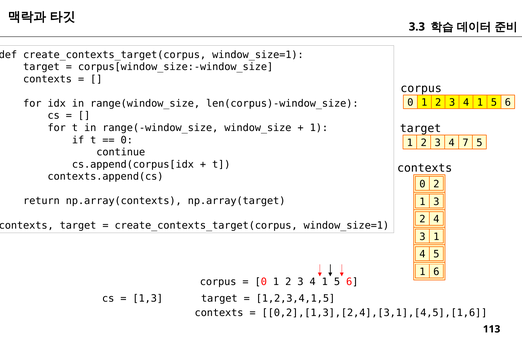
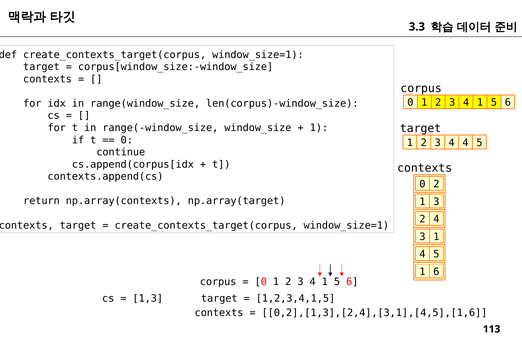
4 7: 7 -> 4 (466, 143)
